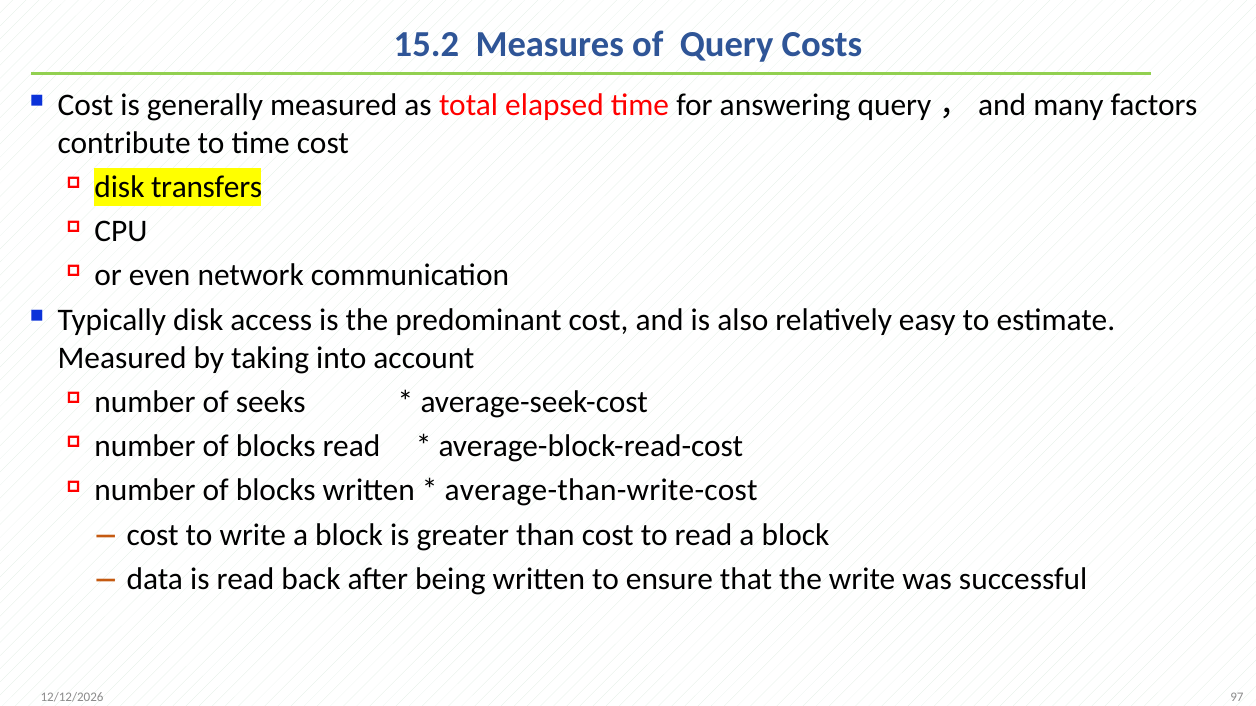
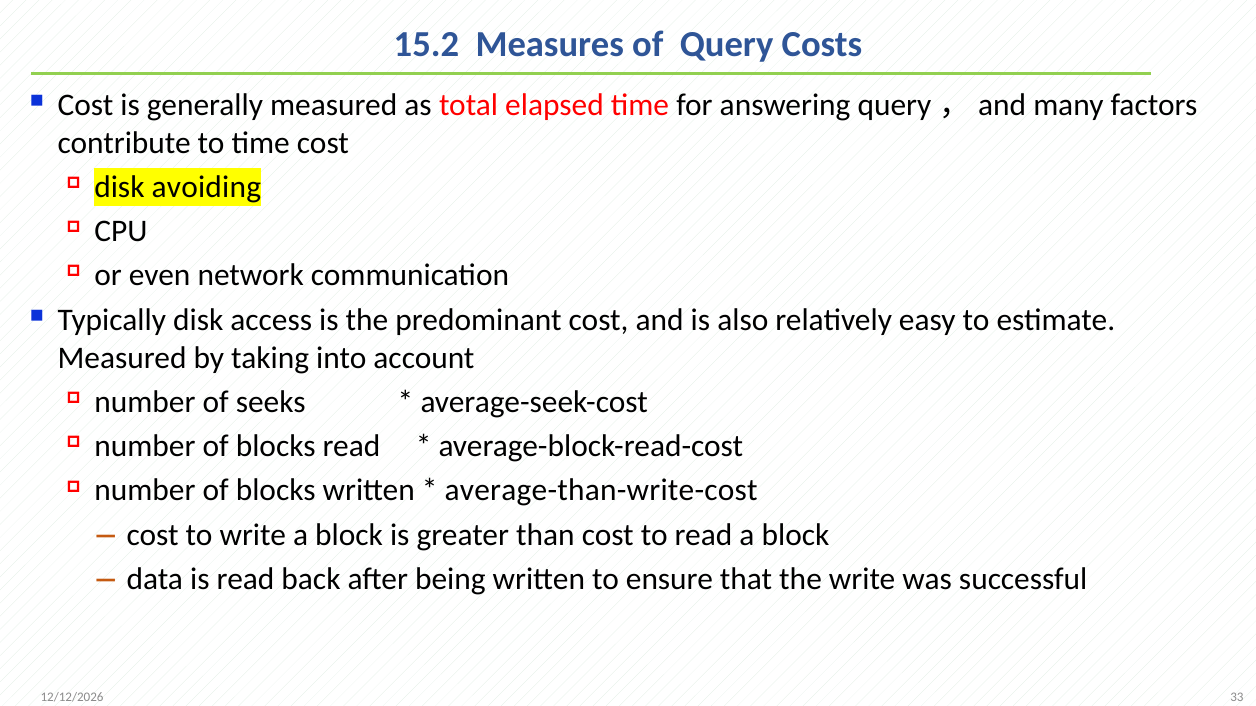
transfers: transfers -> avoiding (206, 187)
97: 97 -> 33 (1237, 697)
